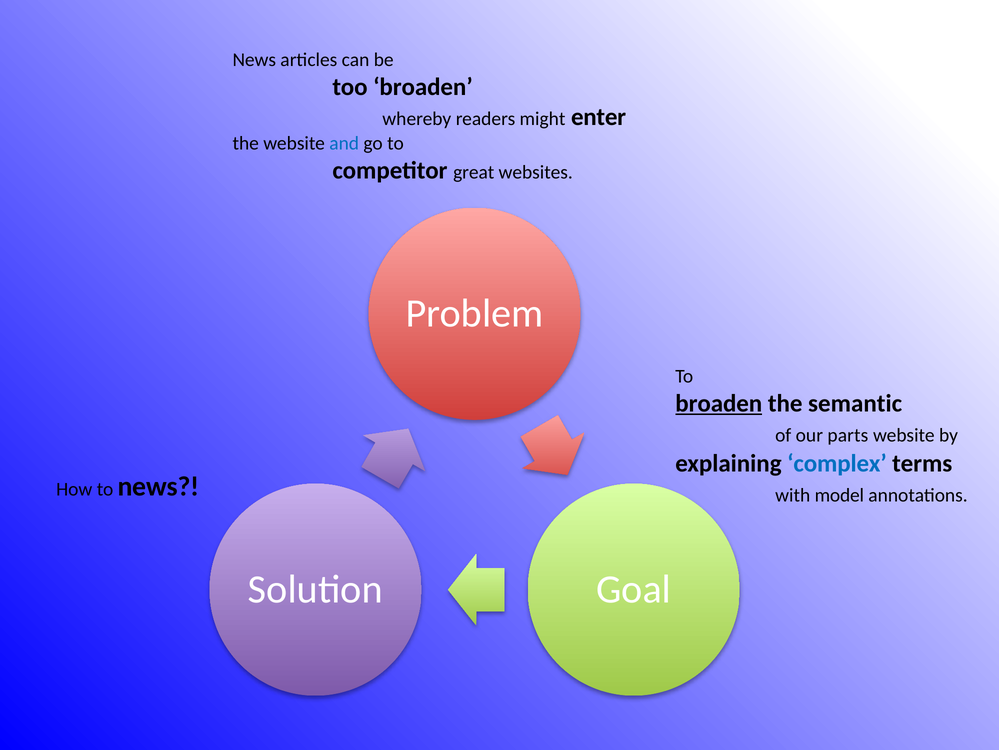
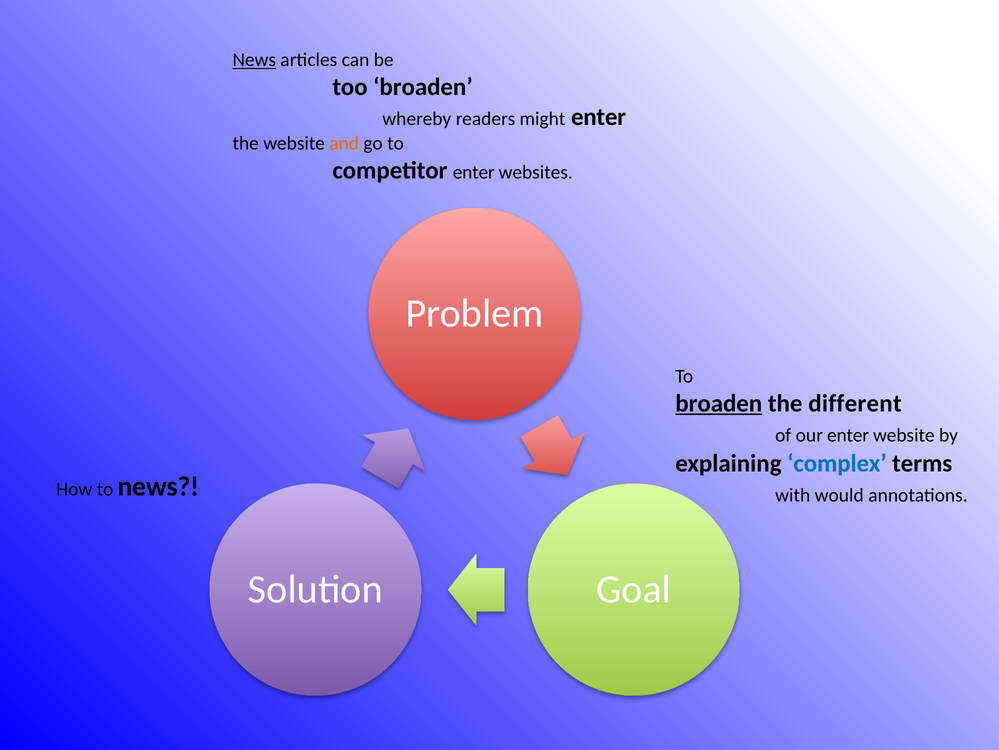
News underline: none -> present (254, 60)
and colour: blue -> orange (344, 143)
competitor great: great -> enter (474, 172)
semantic: semantic -> different (855, 403)
our parts: parts -> enter (848, 435)
model: model -> would (839, 495)
